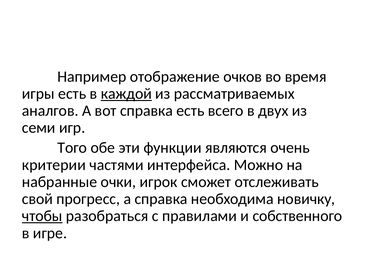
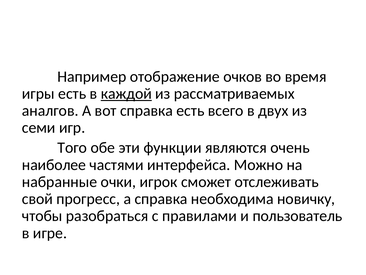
критерии: критерии -> наиболее (54, 165)
чтобы underline: present -> none (42, 216)
собственного: собственного -> пользователь (297, 216)
